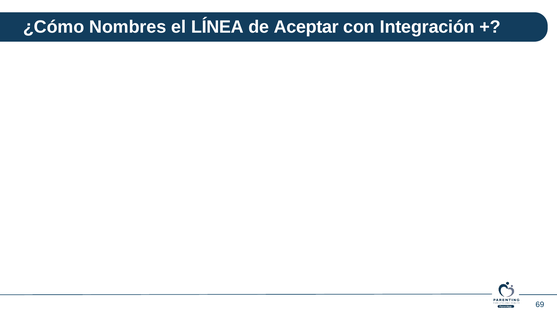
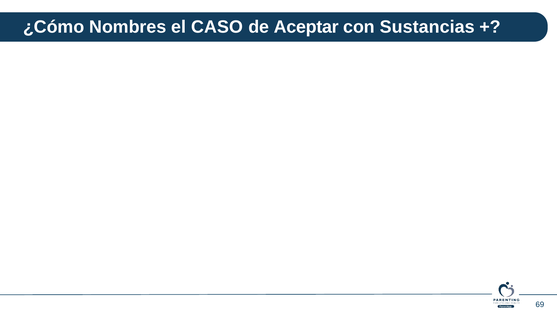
LÍNEA: LÍNEA -> CASO (217, 27)
Integración: Integración -> Sustancias (427, 27)
